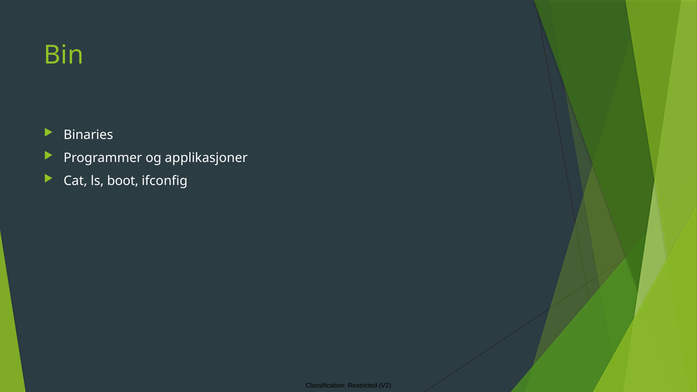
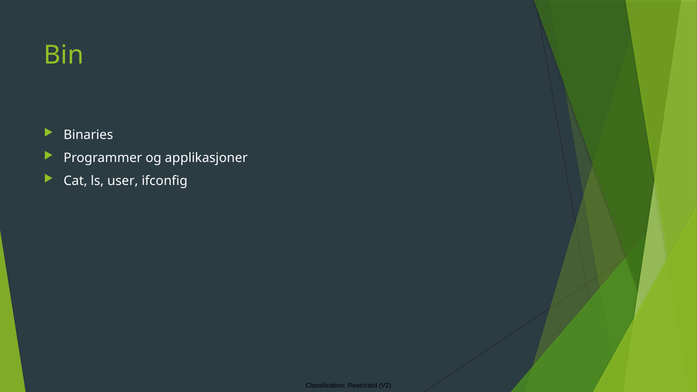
boot: boot -> user (123, 181)
